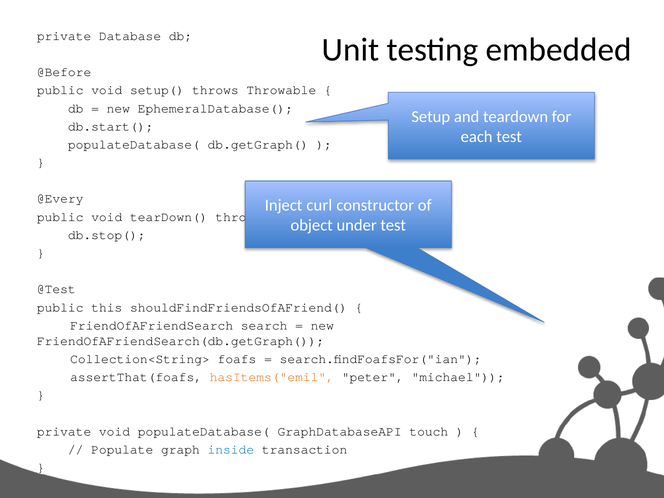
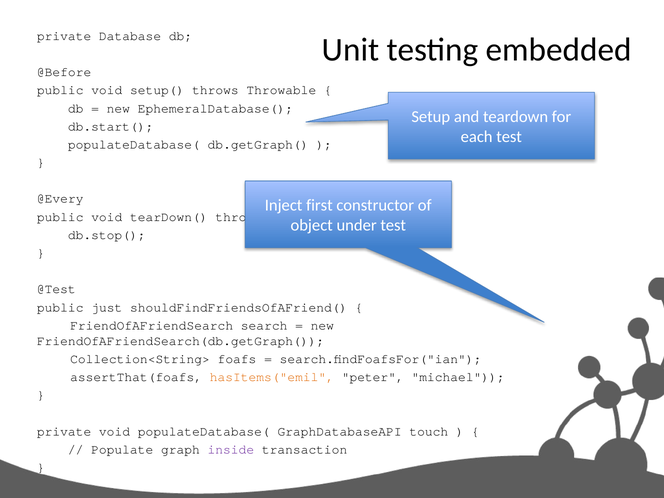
curl: curl -> first (319, 206)
this: this -> just (107, 307)
inside colour: blue -> purple (231, 449)
